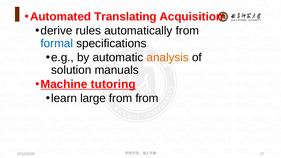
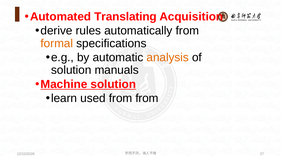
formal colour: blue -> orange (57, 43)
Machine tutoring: tutoring -> solution (113, 84)
large: large -> used (93, 98)
